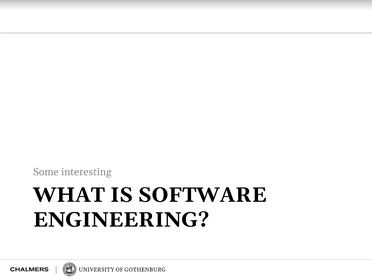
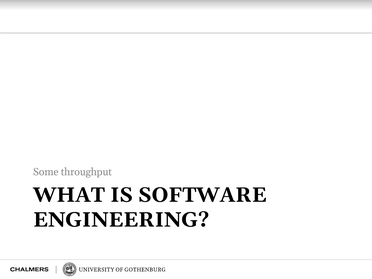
interesting: interesting -> throughput (86, 172)
